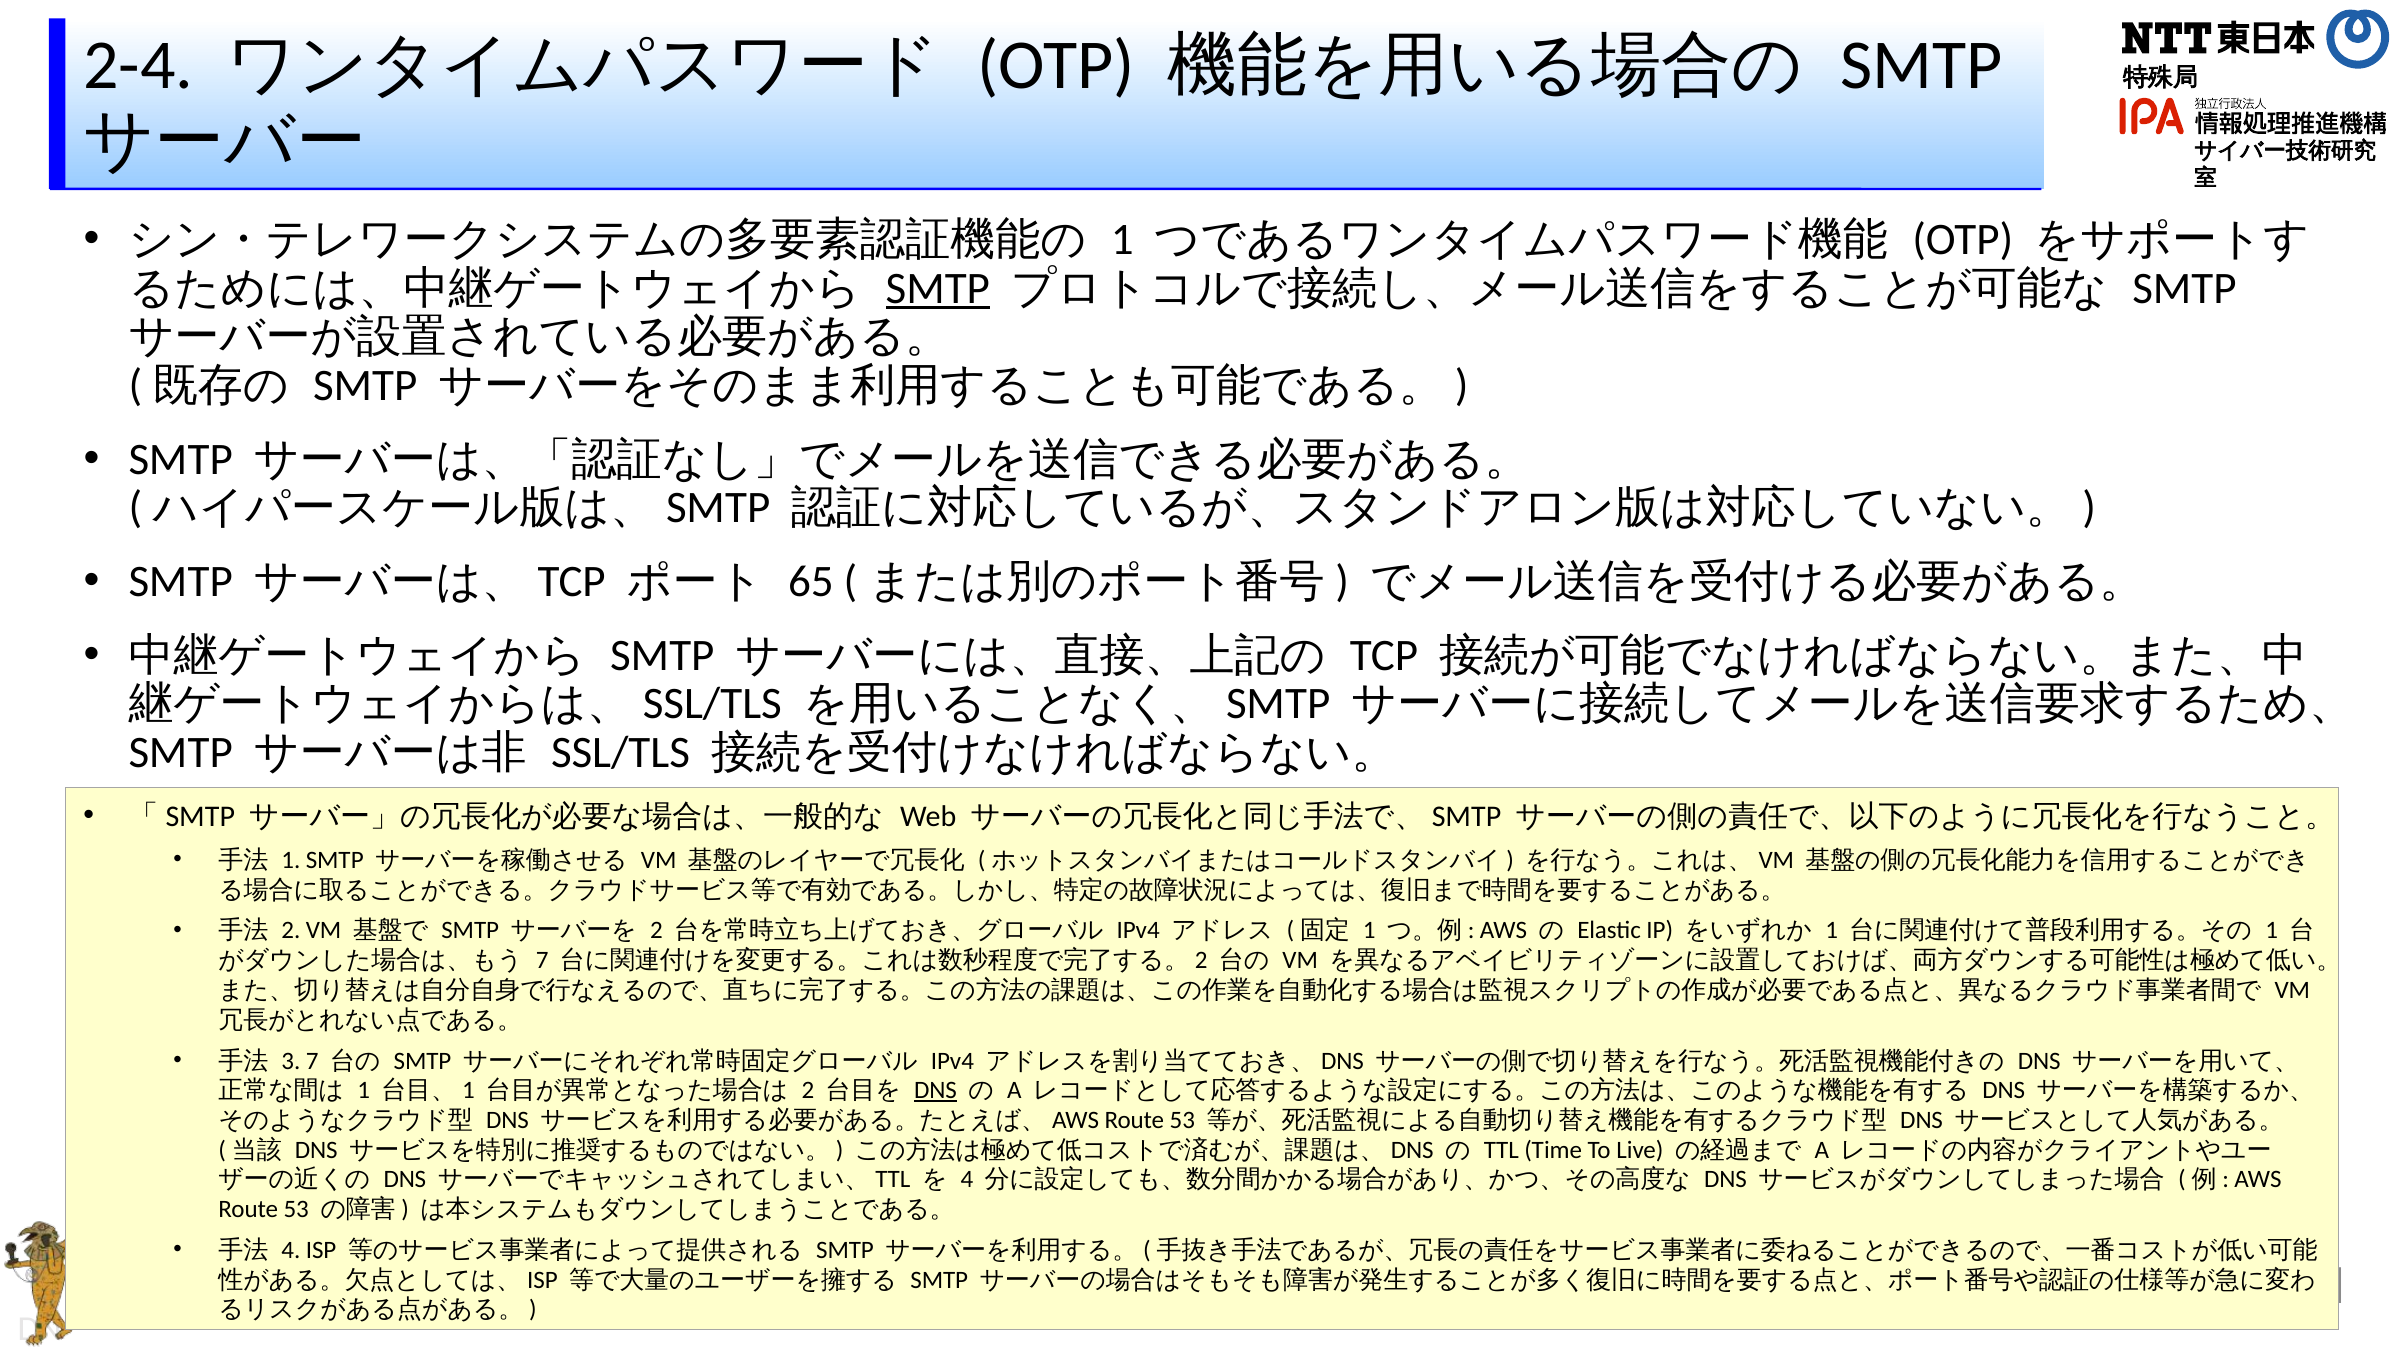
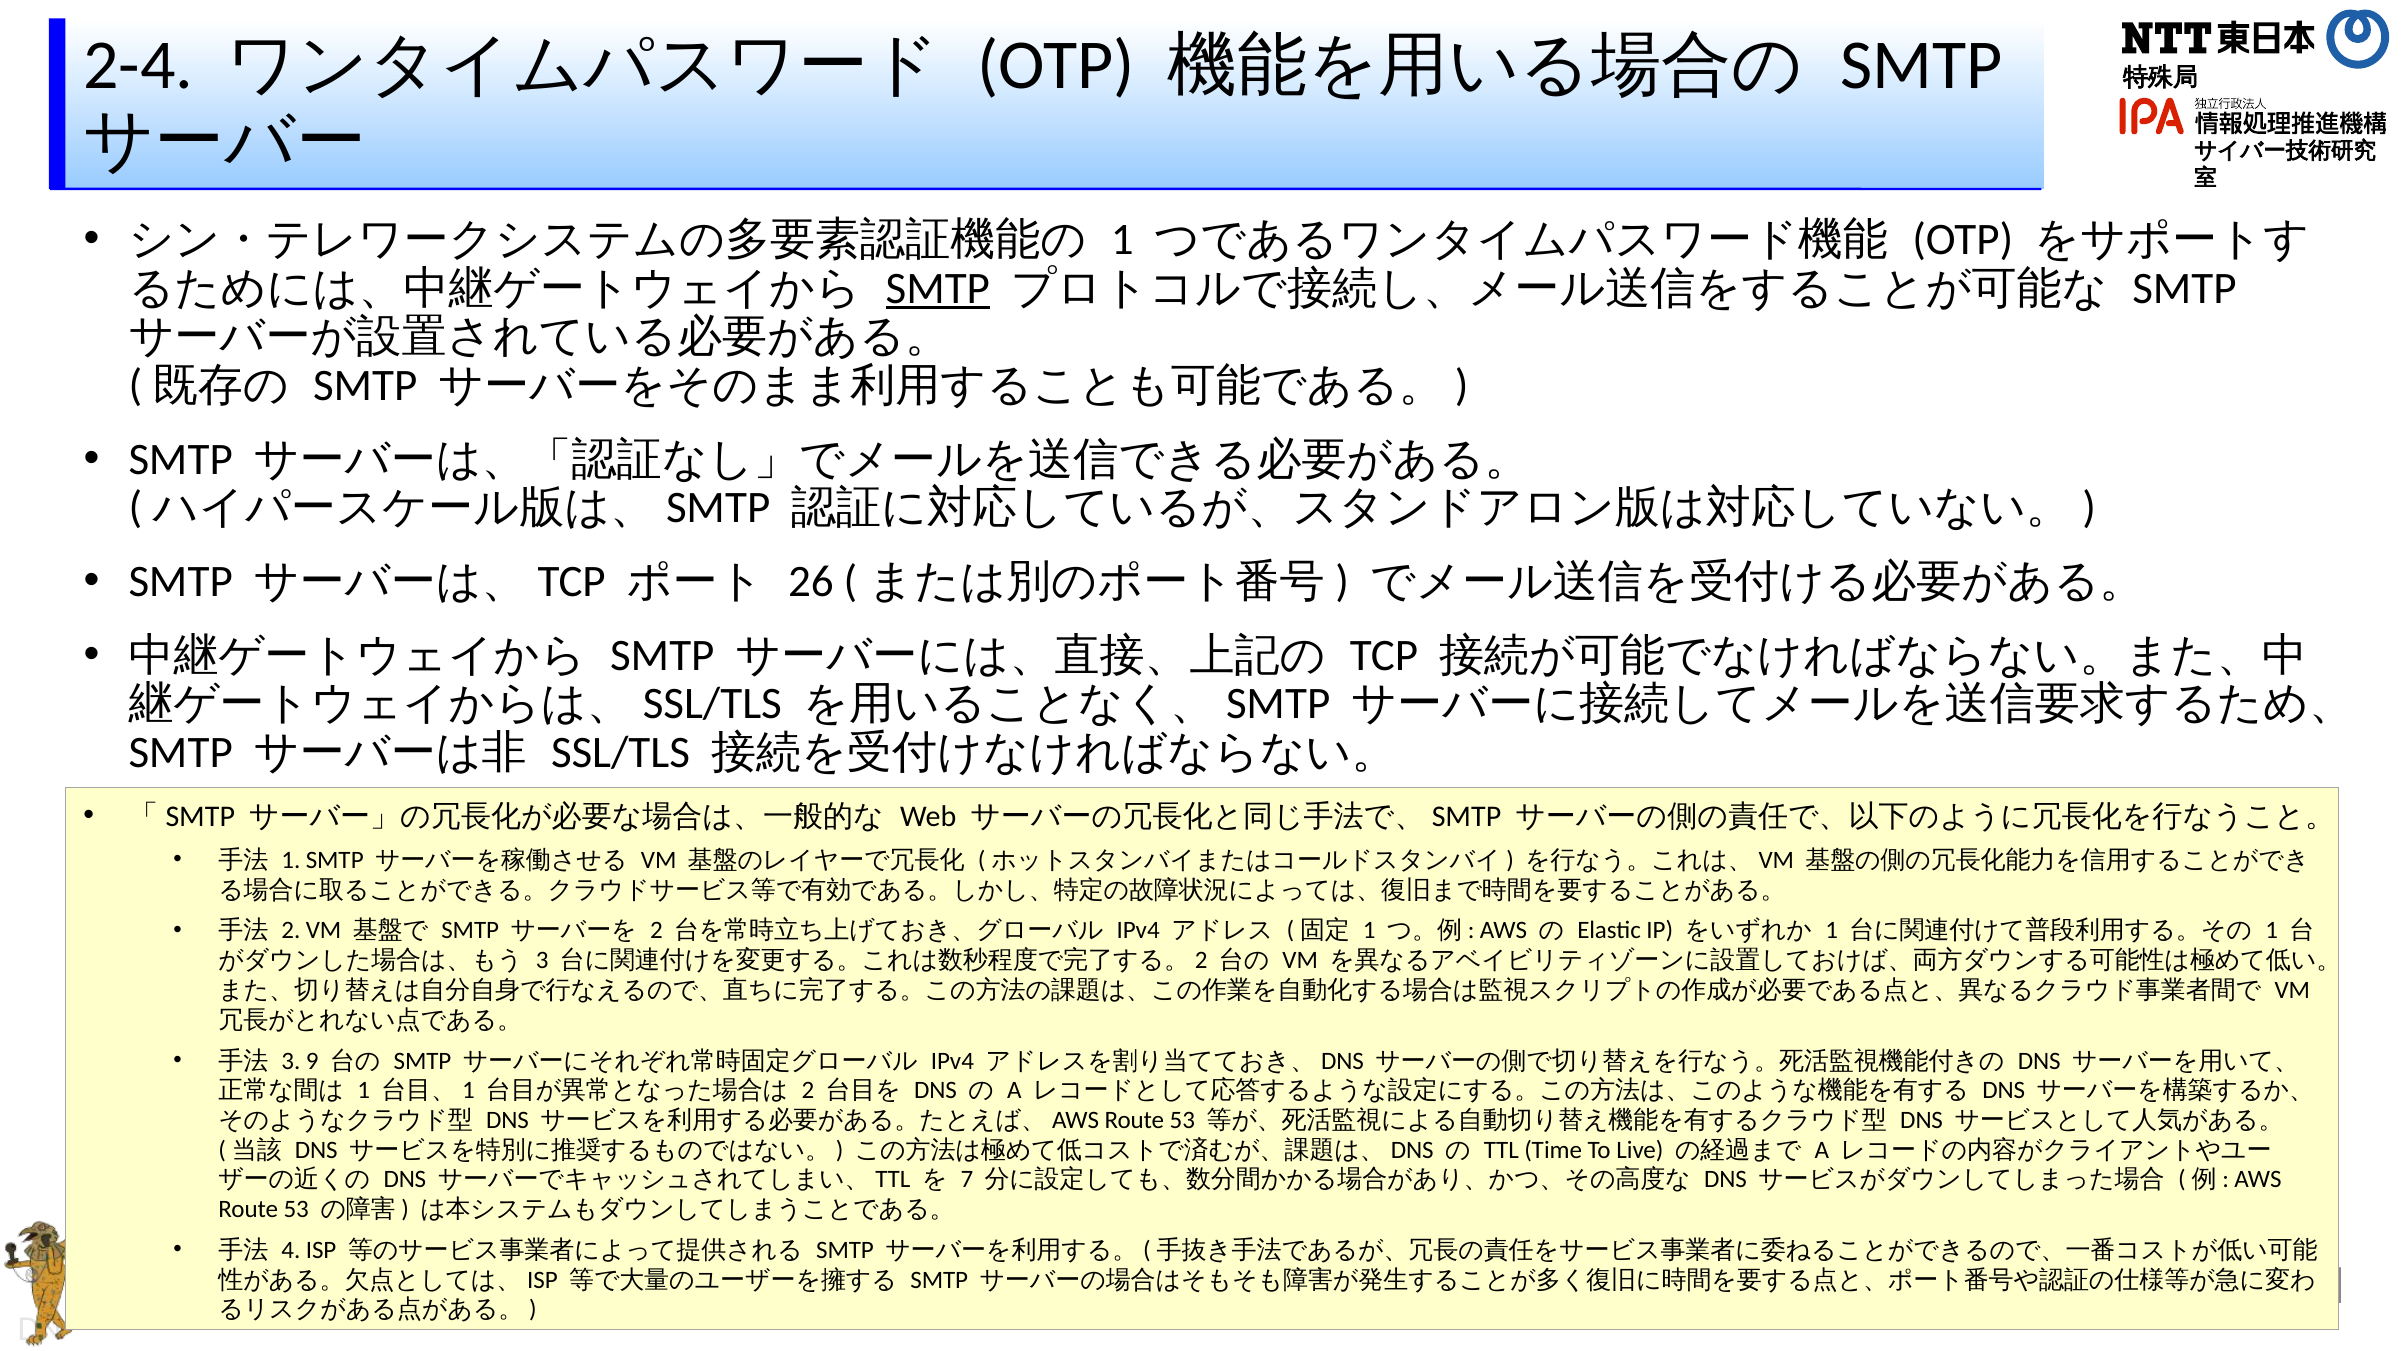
65: 65 -> 26 (811, 581)
7: 7 -> 3 (542, 960)
3 7: 7 -> 9 (312, 1060)
DNS underline: present -> none (936, 1090)
4: 4 -> 7 (967, 1179)
